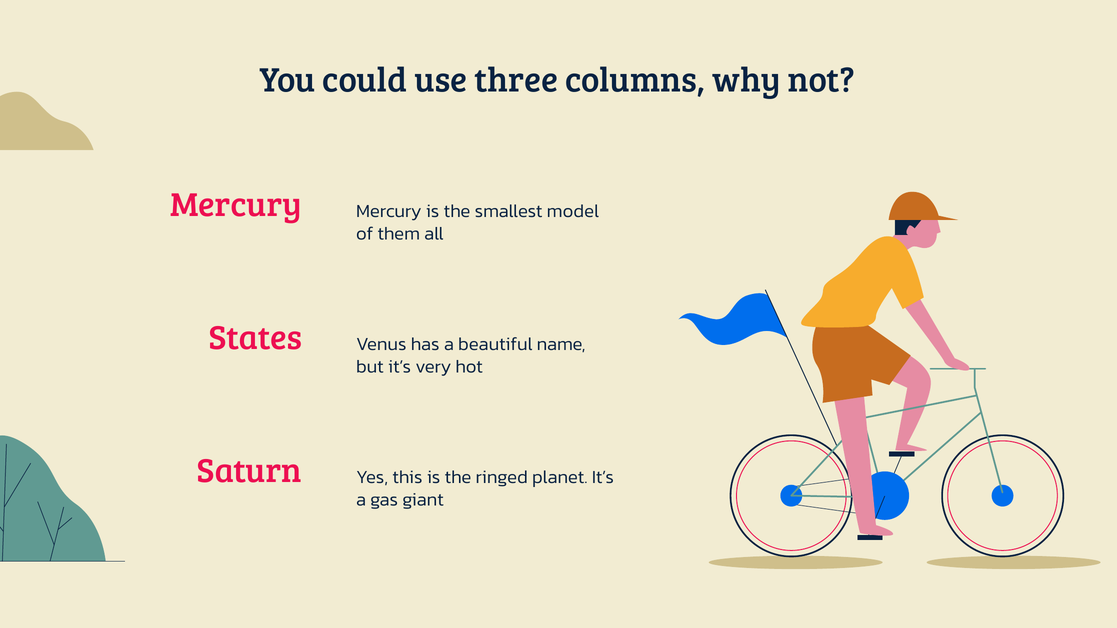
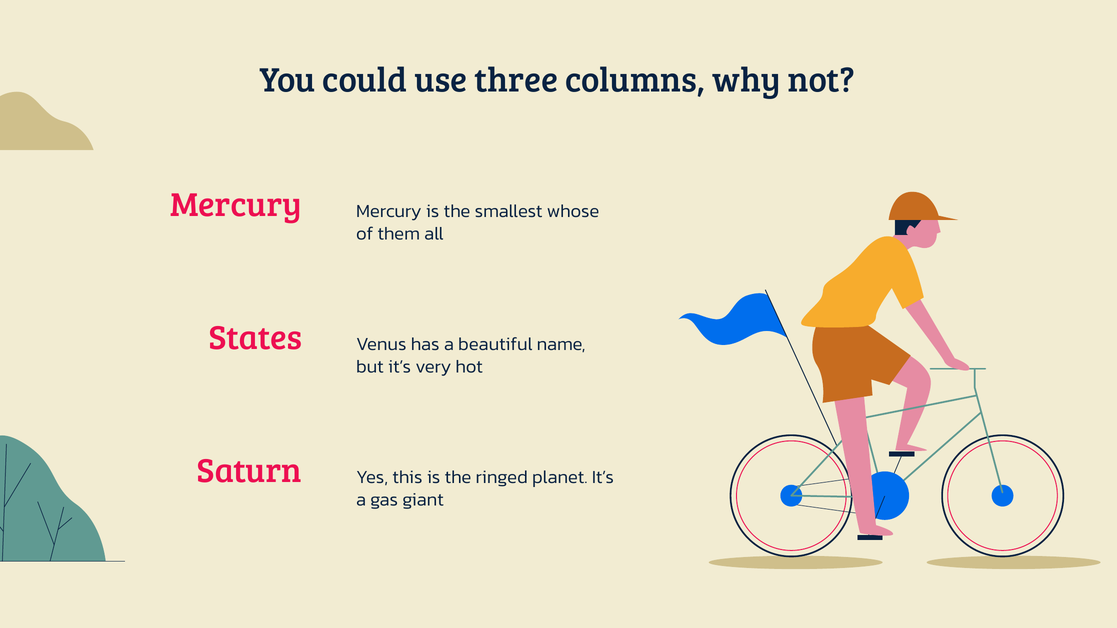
model: model -> whose (573, 211)
